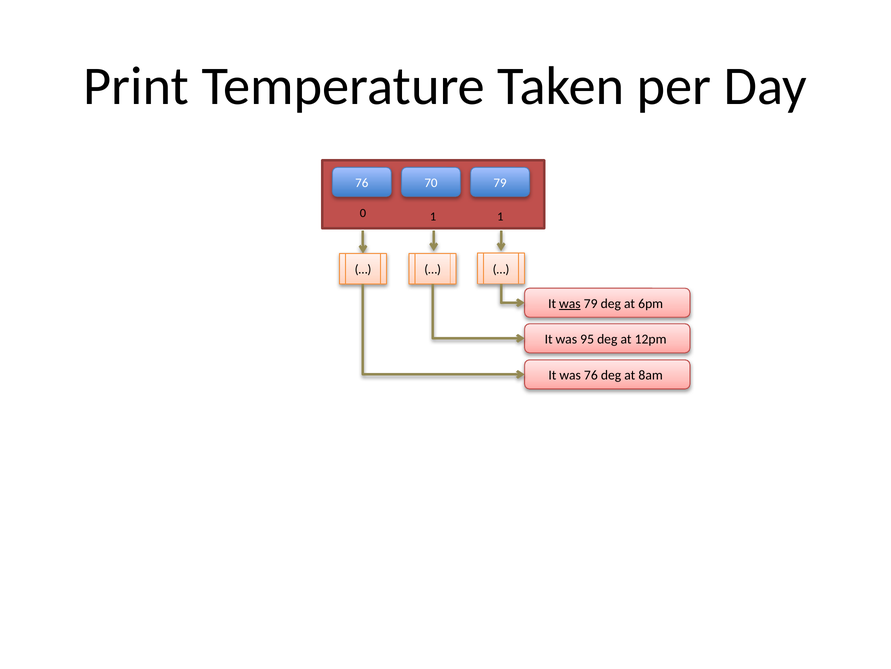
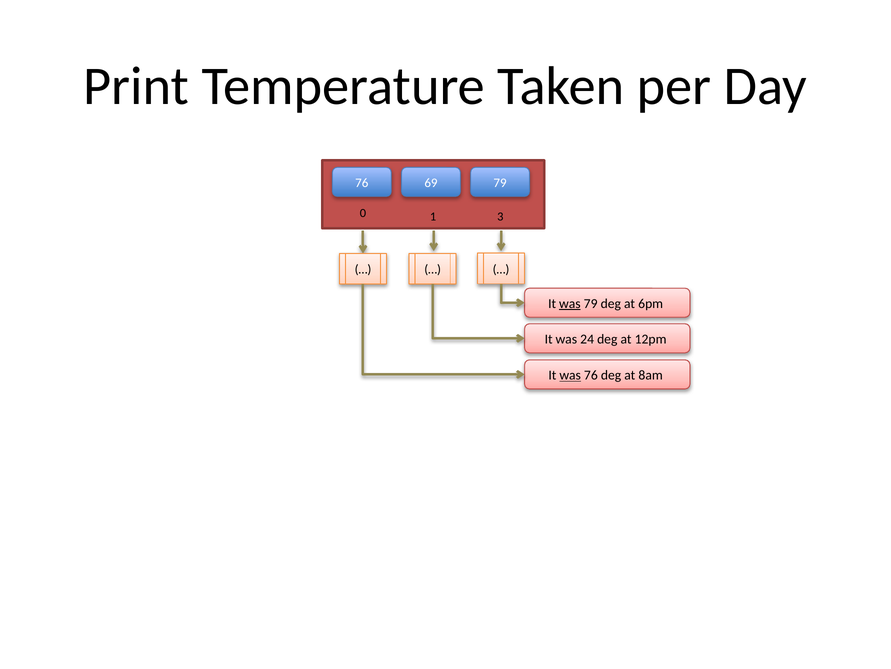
70: 70 -> 69 (431, 183)
1 1: 1 -> 3 (500, 217)
95: 95 -> 24 (587, 339)
was underline: none -> present (570, 375)
